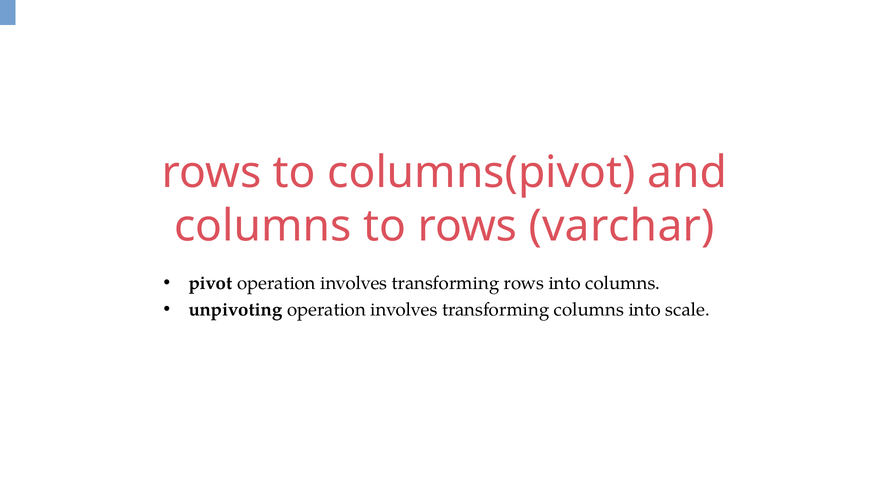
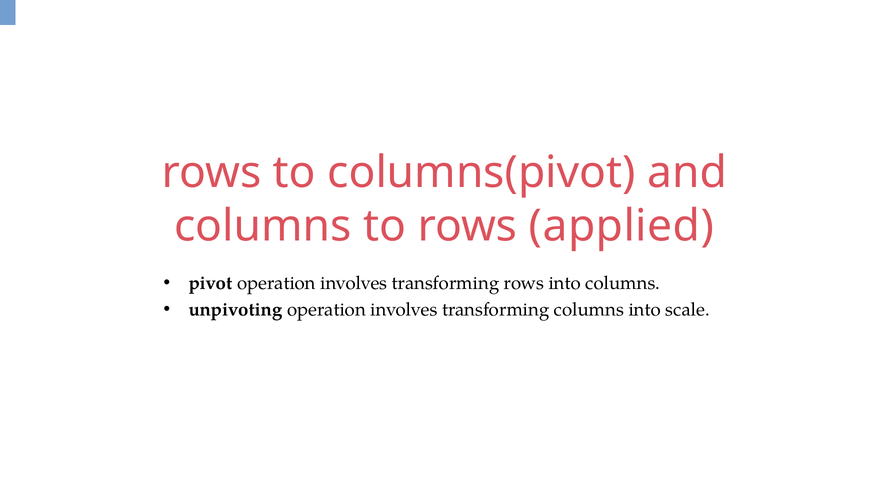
varchar: varchar -> applied (621, 226)
